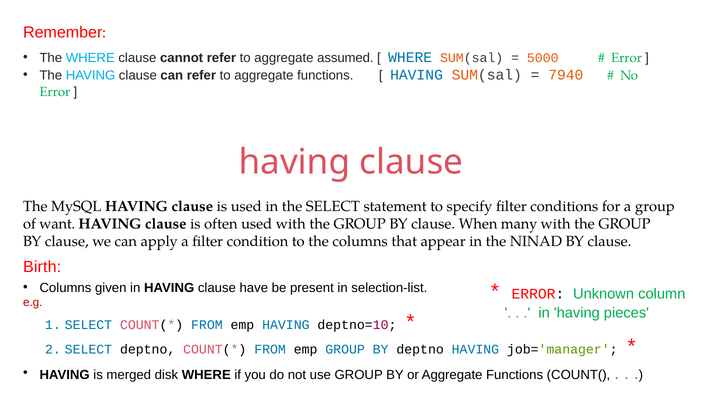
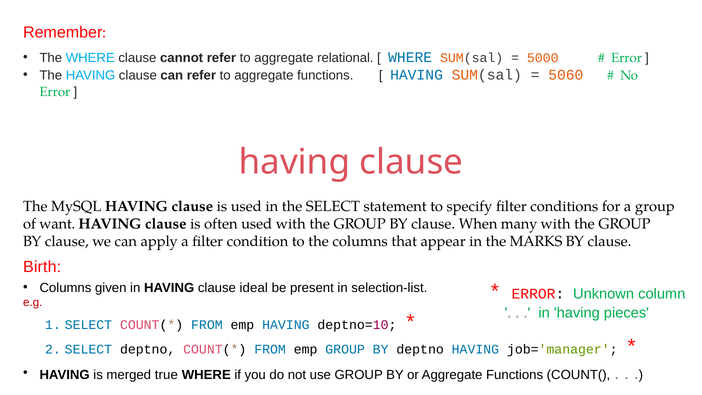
assumed: assumed -> relational (345, 58)
7940: 7940 -> 5060 (566, 75)
NINAD: NINAD -> MARKS (536, 242)
have: have -> ideal (254, 288)
disk: disk -> true (166, 375)
